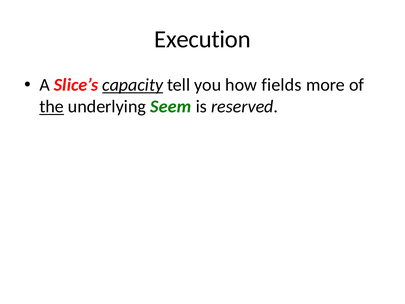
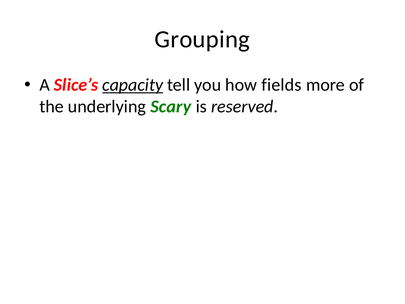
Execution: Execution -> Grouping (202, 39)
the underline: present -> none (52, 107)
Seem: Seem -> Scary (171, 107)
